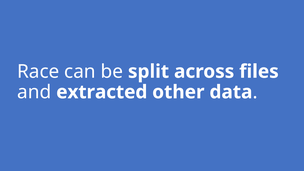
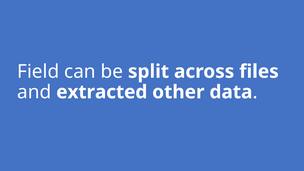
Race: Race -> Field (38, 72)
